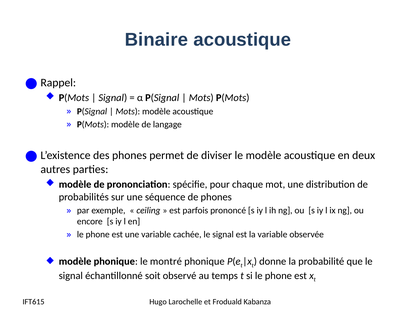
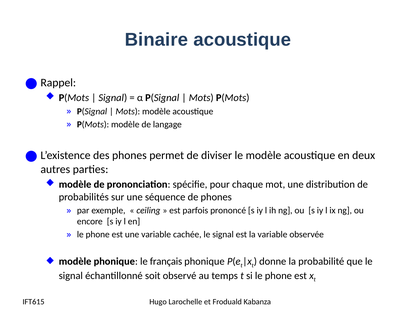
montré: montré -> français (166, 261)
